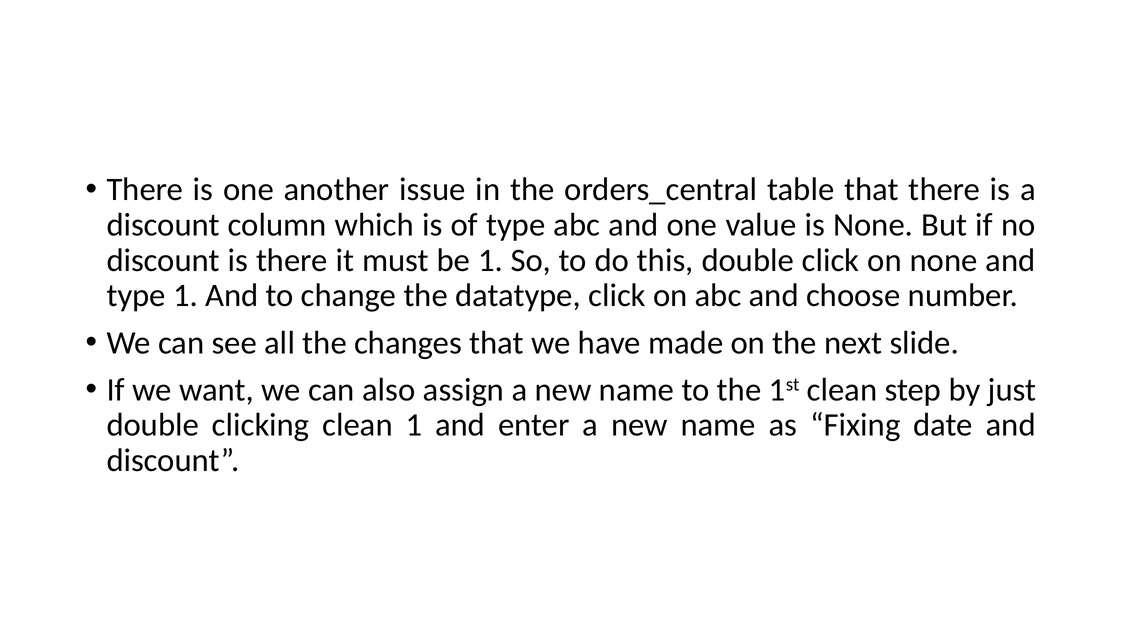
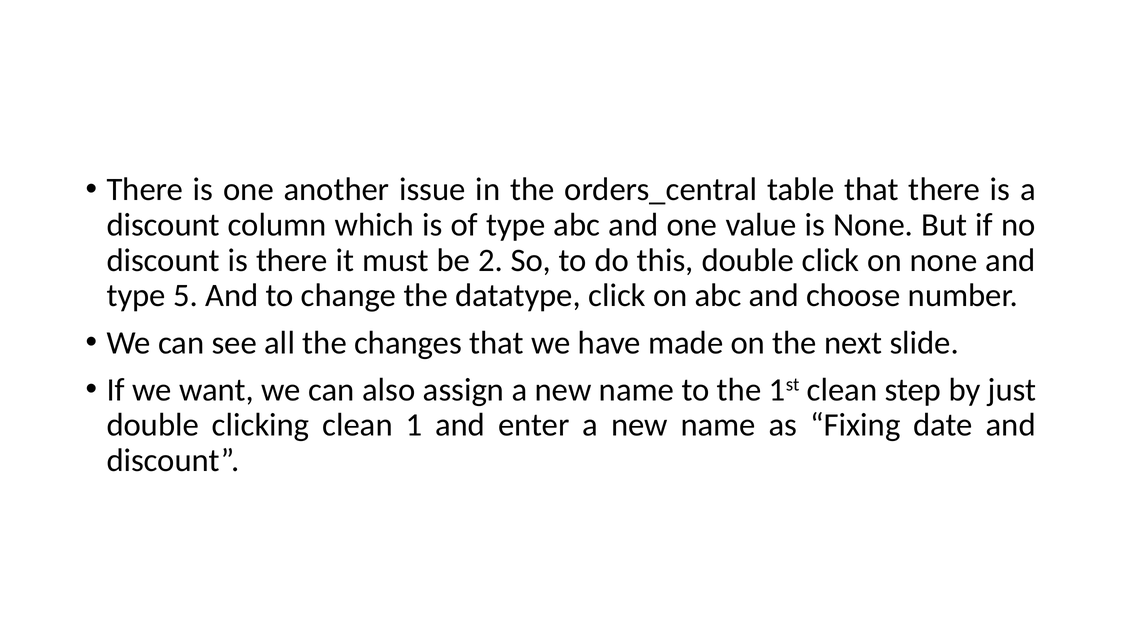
be 1: 1 -> 2 (491, 260)
type 1: 1 -> 5 (185, 296)
